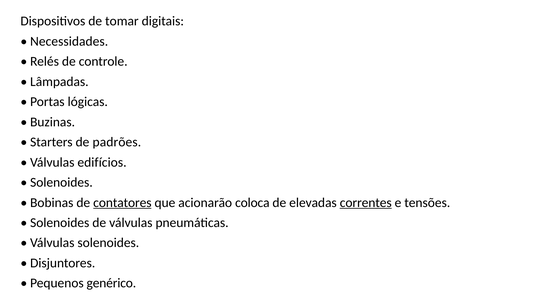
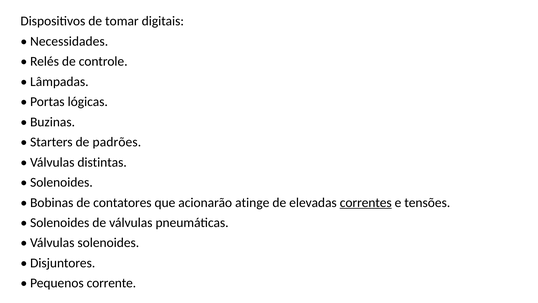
edifícios: edifícios -> distintas (102, 162)
contatores underline: present -> none (122, 202)
coloca: coloca -> atinge (252, 202)
genérico: genérico -> corrente (111, 283)
